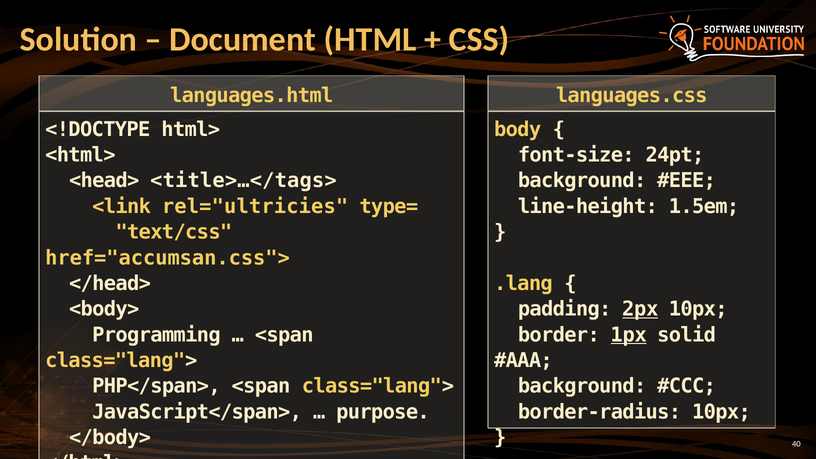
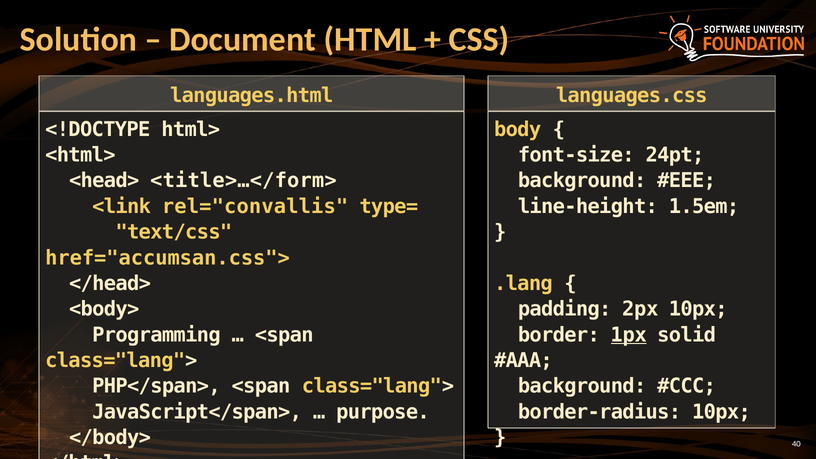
<title>…</tags>: <title>…</tags> -> <title>…</form> (243, 181)
rel="ultricies: rel="ultricies -> rel="convallis (255, 206)
2px underline: present -> none (640, 309)
